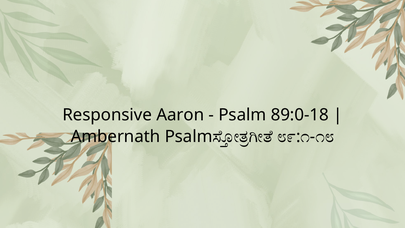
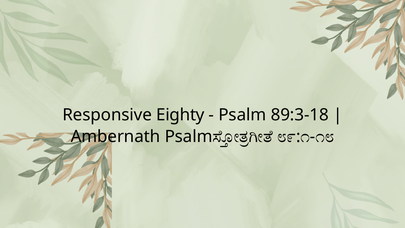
Aaron: Aaron -> Eighty (180, 115)
89:0-18: 89:0-18 -> 89:3-18 (300, 115)
